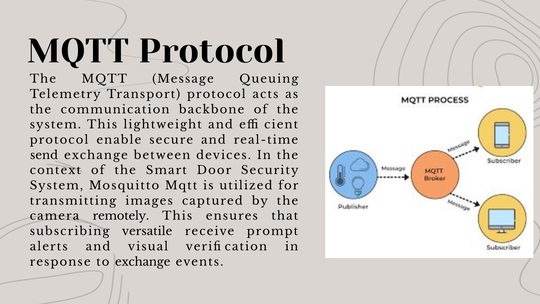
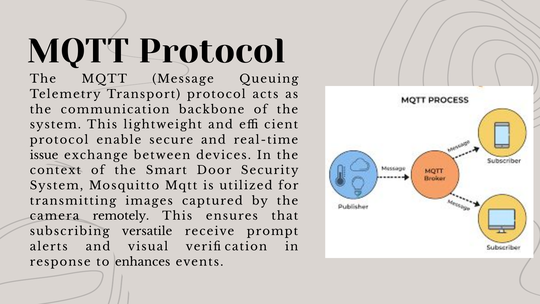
send: send -> issue (44, 155)
to exchange: exchange -> enhances (143, 262)
